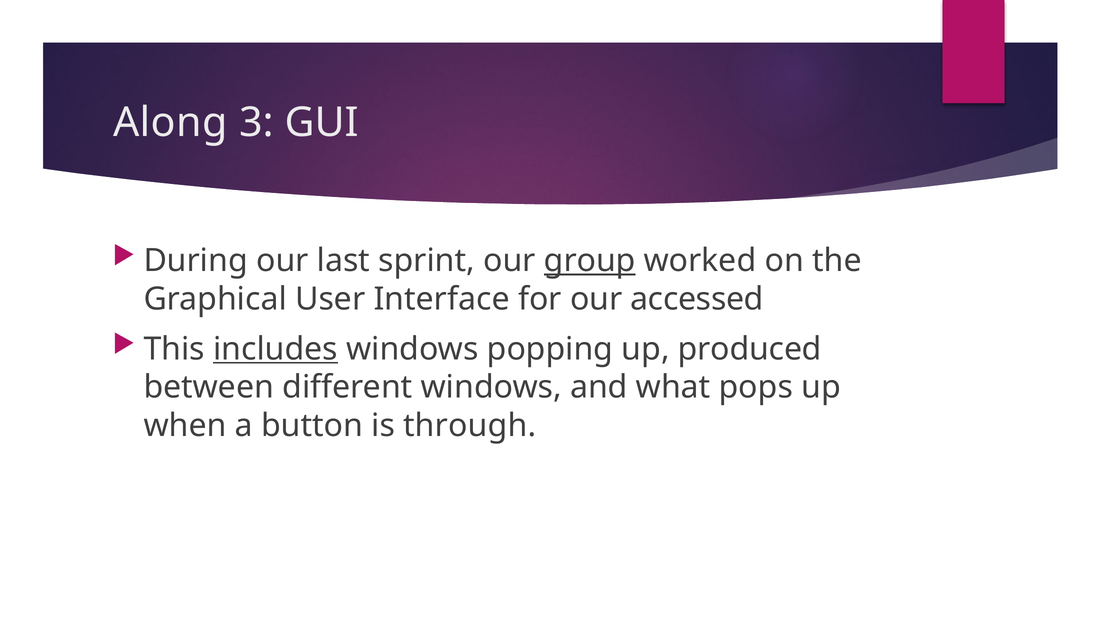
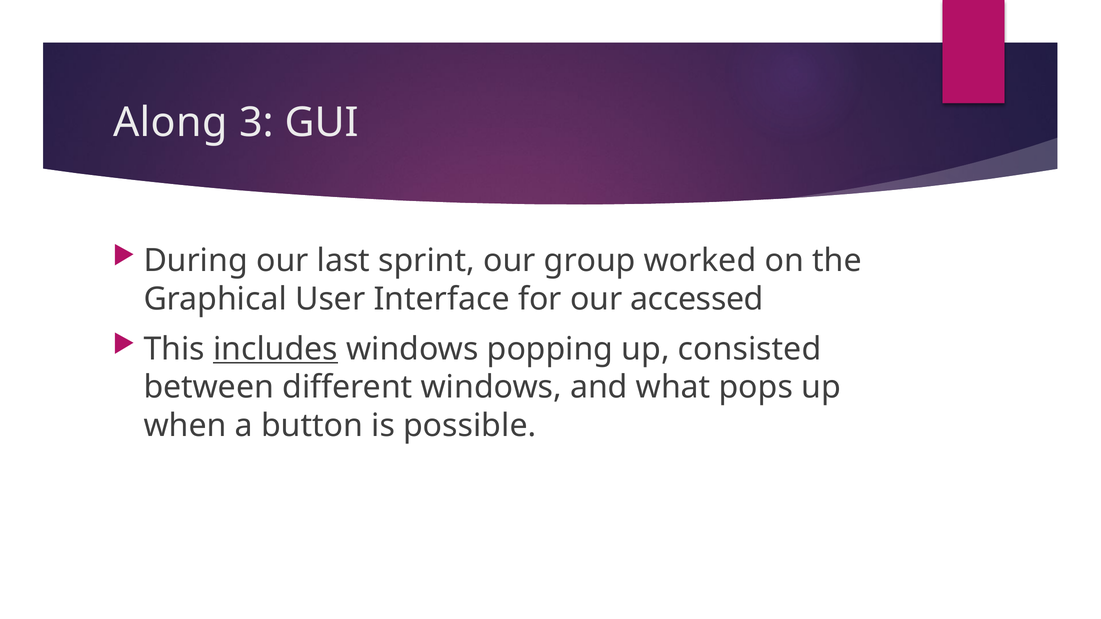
group underline: present -> none (590, 261)
produced: produced -> consisted (750, 349)
through: through -> possible (470, 426)
